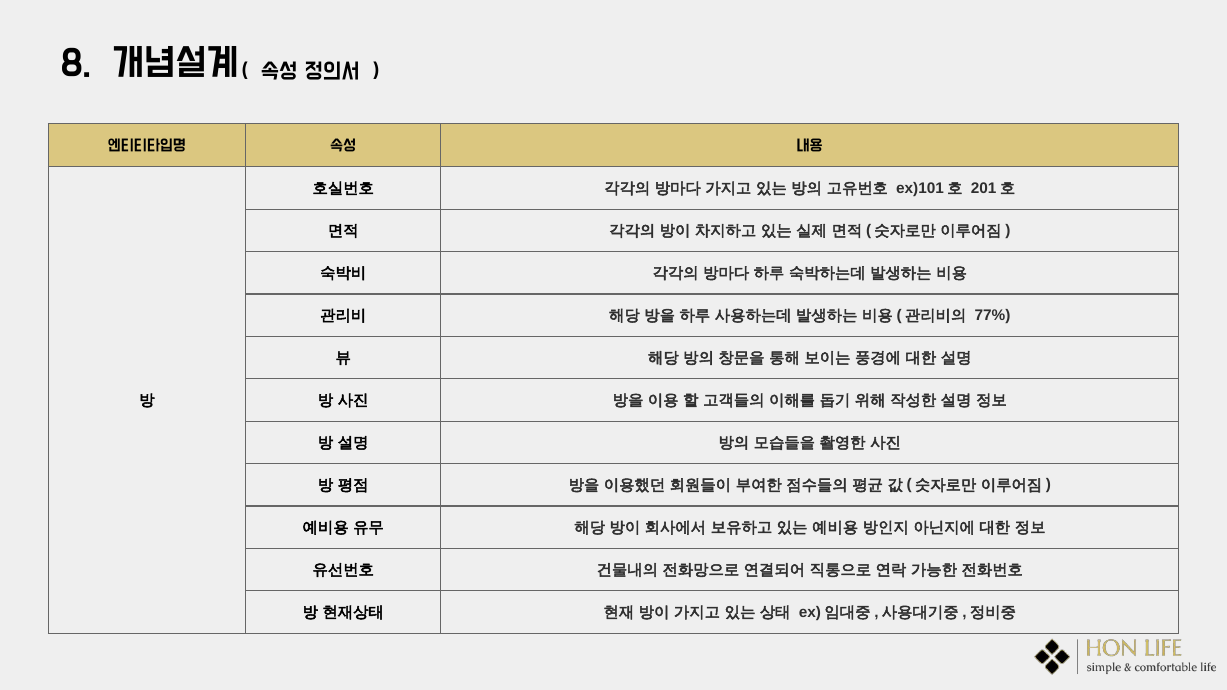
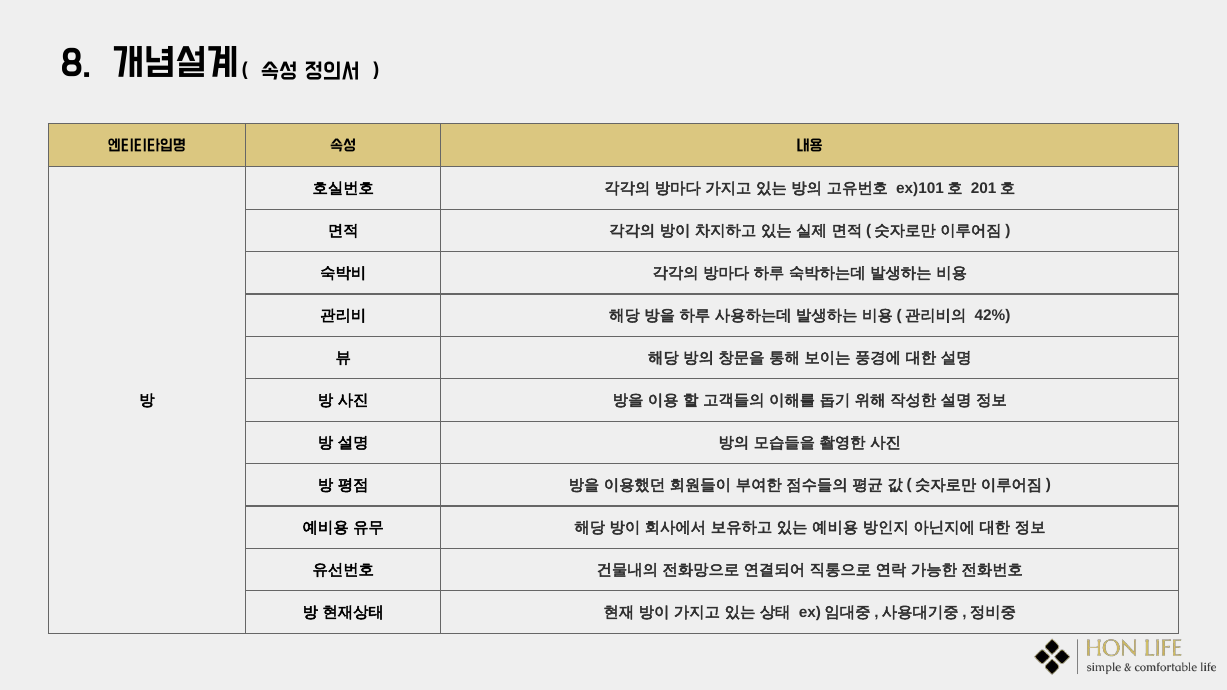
77%: 77% -> 42% (992, 315)
